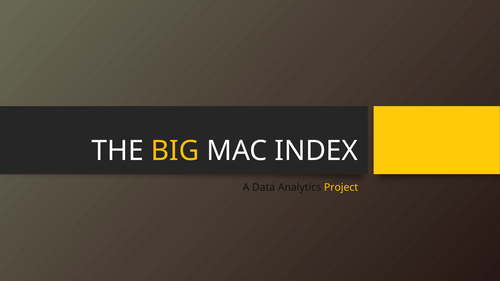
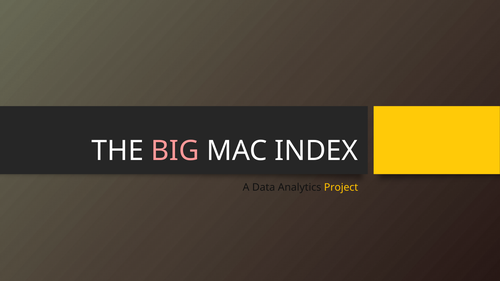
BIG colour: yellow -> pink (175, 151)
